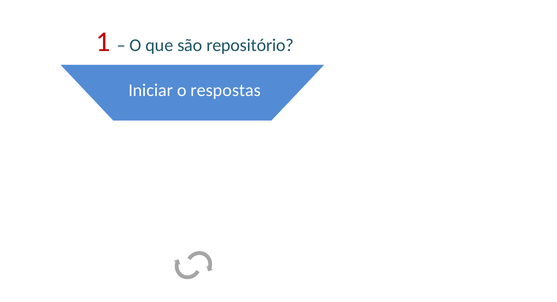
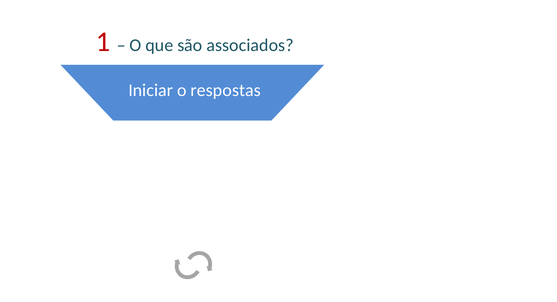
repositório: repositório -> associados (250, 45)
